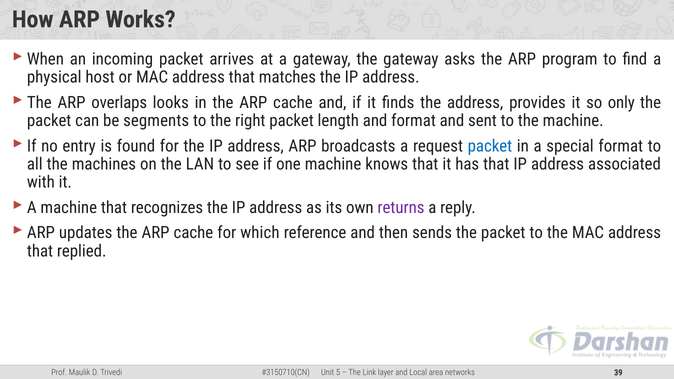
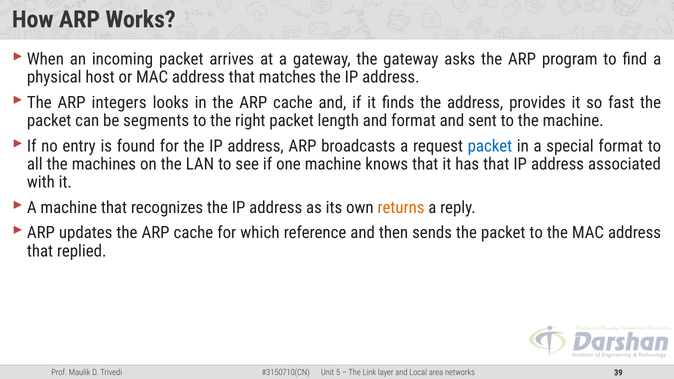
overlaps: overlaps -> integers (119, 103)
only: only -> fast (621, 103)
returns colour: purple -> orange (401, 208)
